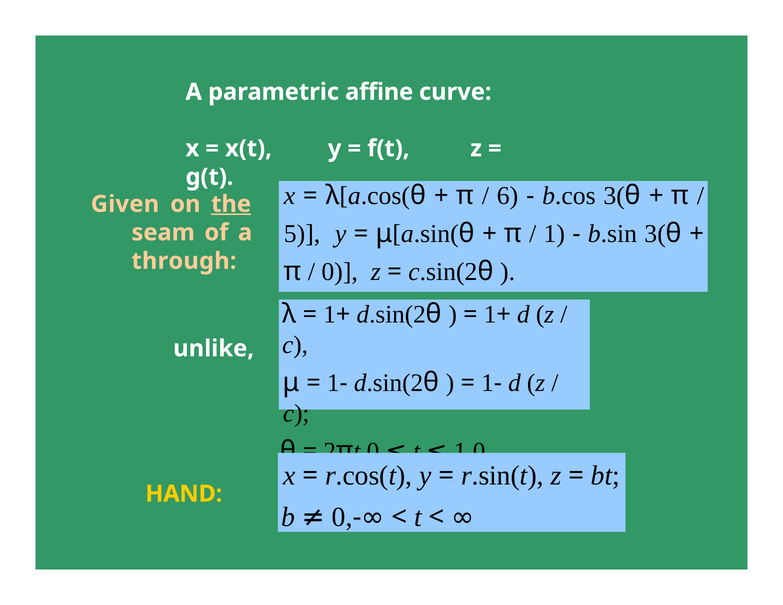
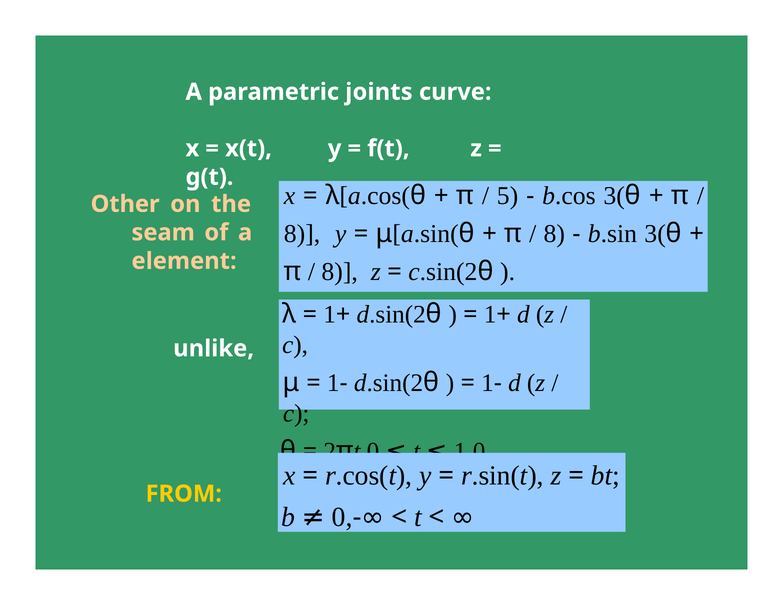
affine: affine -> joints (379, 92)
6: 6 -> 5 (508, 196)
Given: Given -> Other (125, 204)
the underline: present -> none (231, 204)
5: 5 -> 8 (302, 234)
1: 1 -> 8 (554, 234)
through: through -> element (184, 261)
0: 0 -> 8 (340, 272)
HAND: HAND -> FROM (184, 494)
